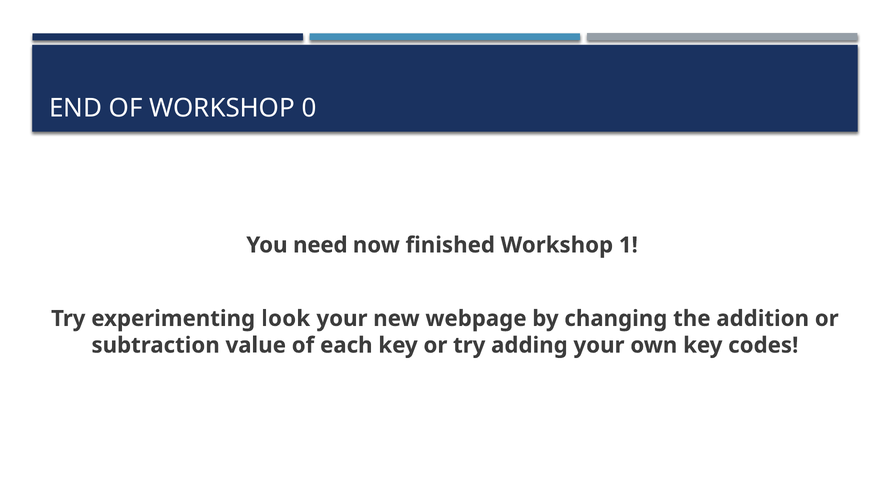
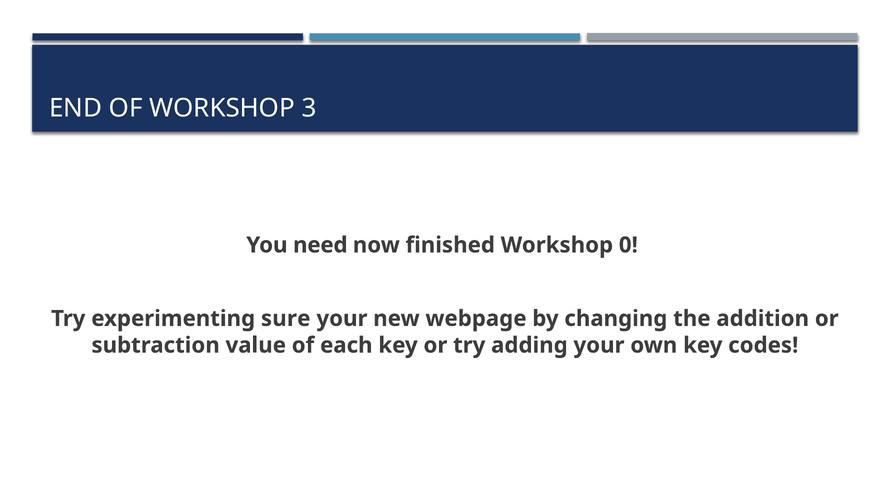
0: 0 -> 3 (309, 108)
1: 1 -> 0 (628, 245)
look: look -> sure (286, 318)
